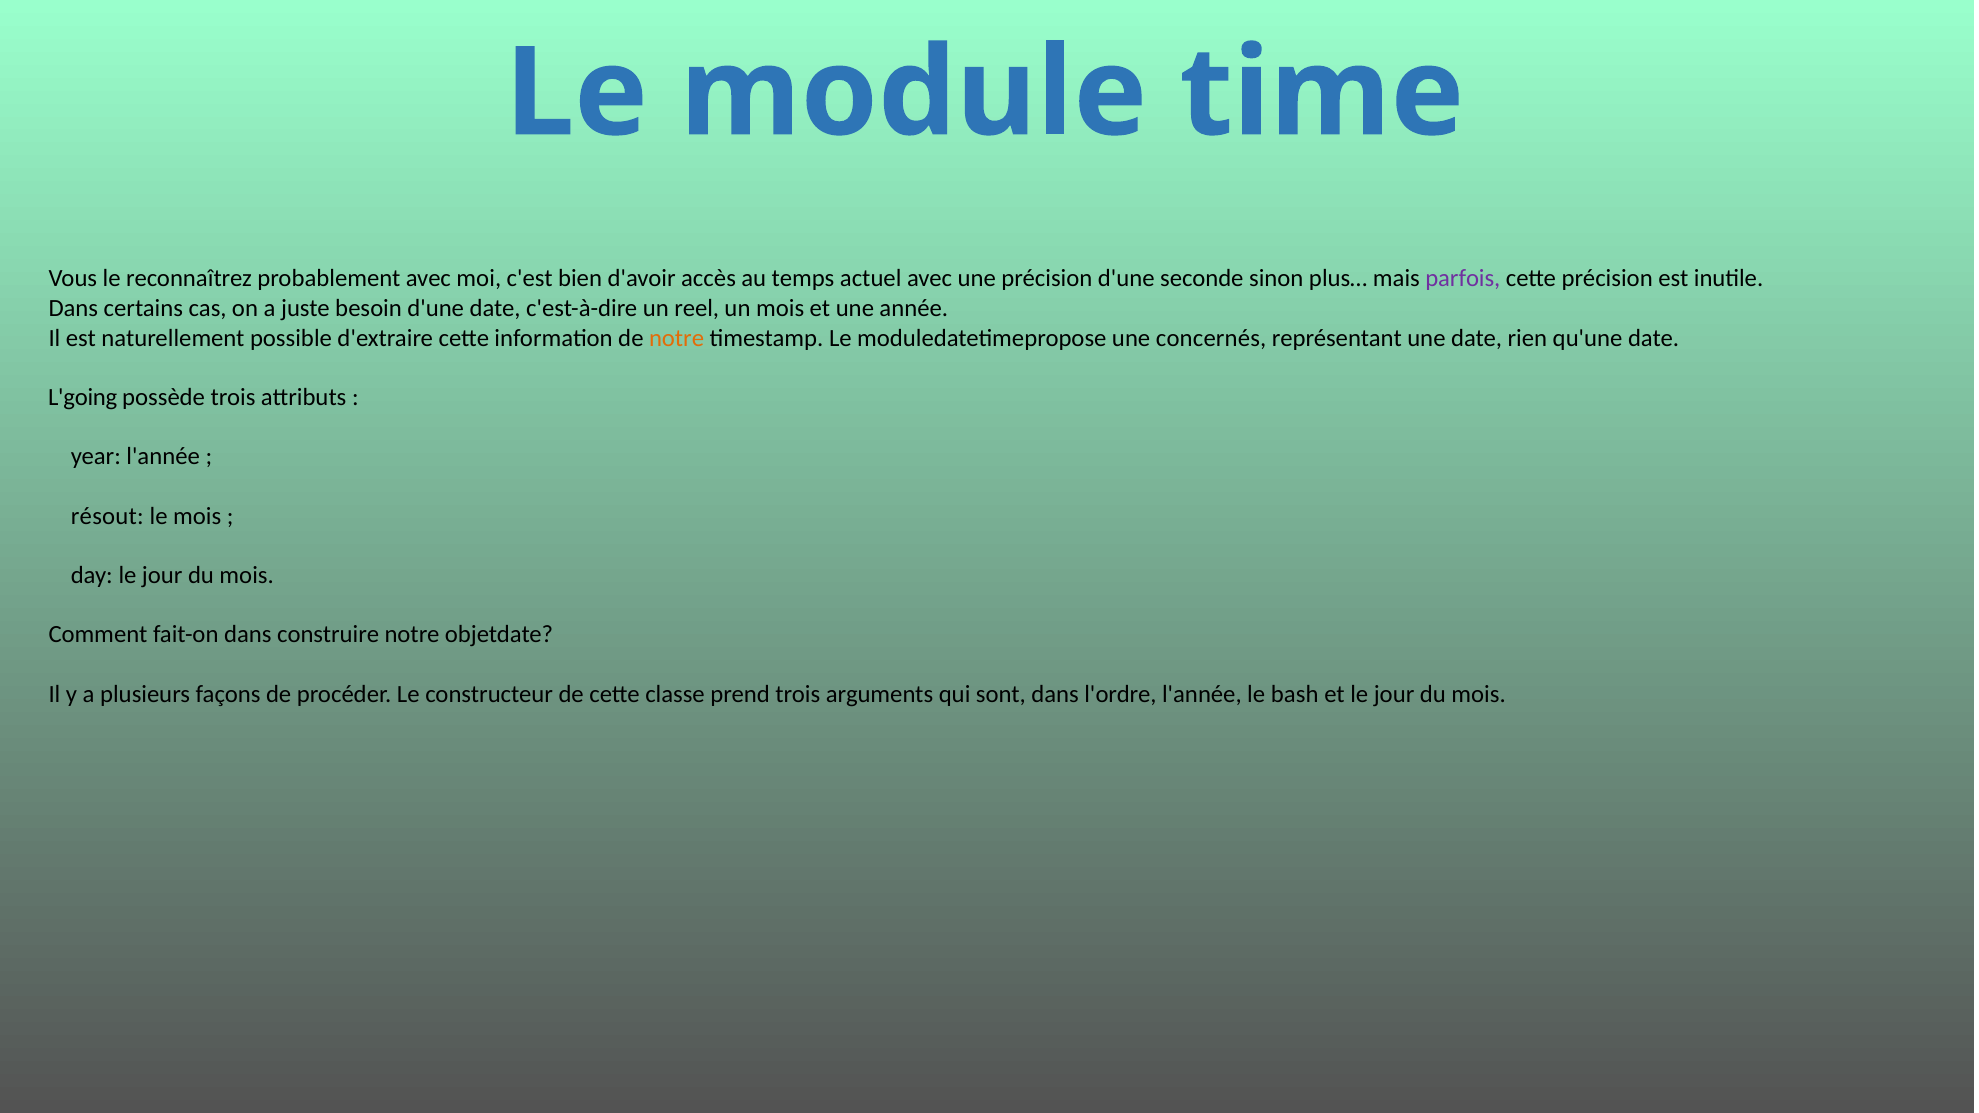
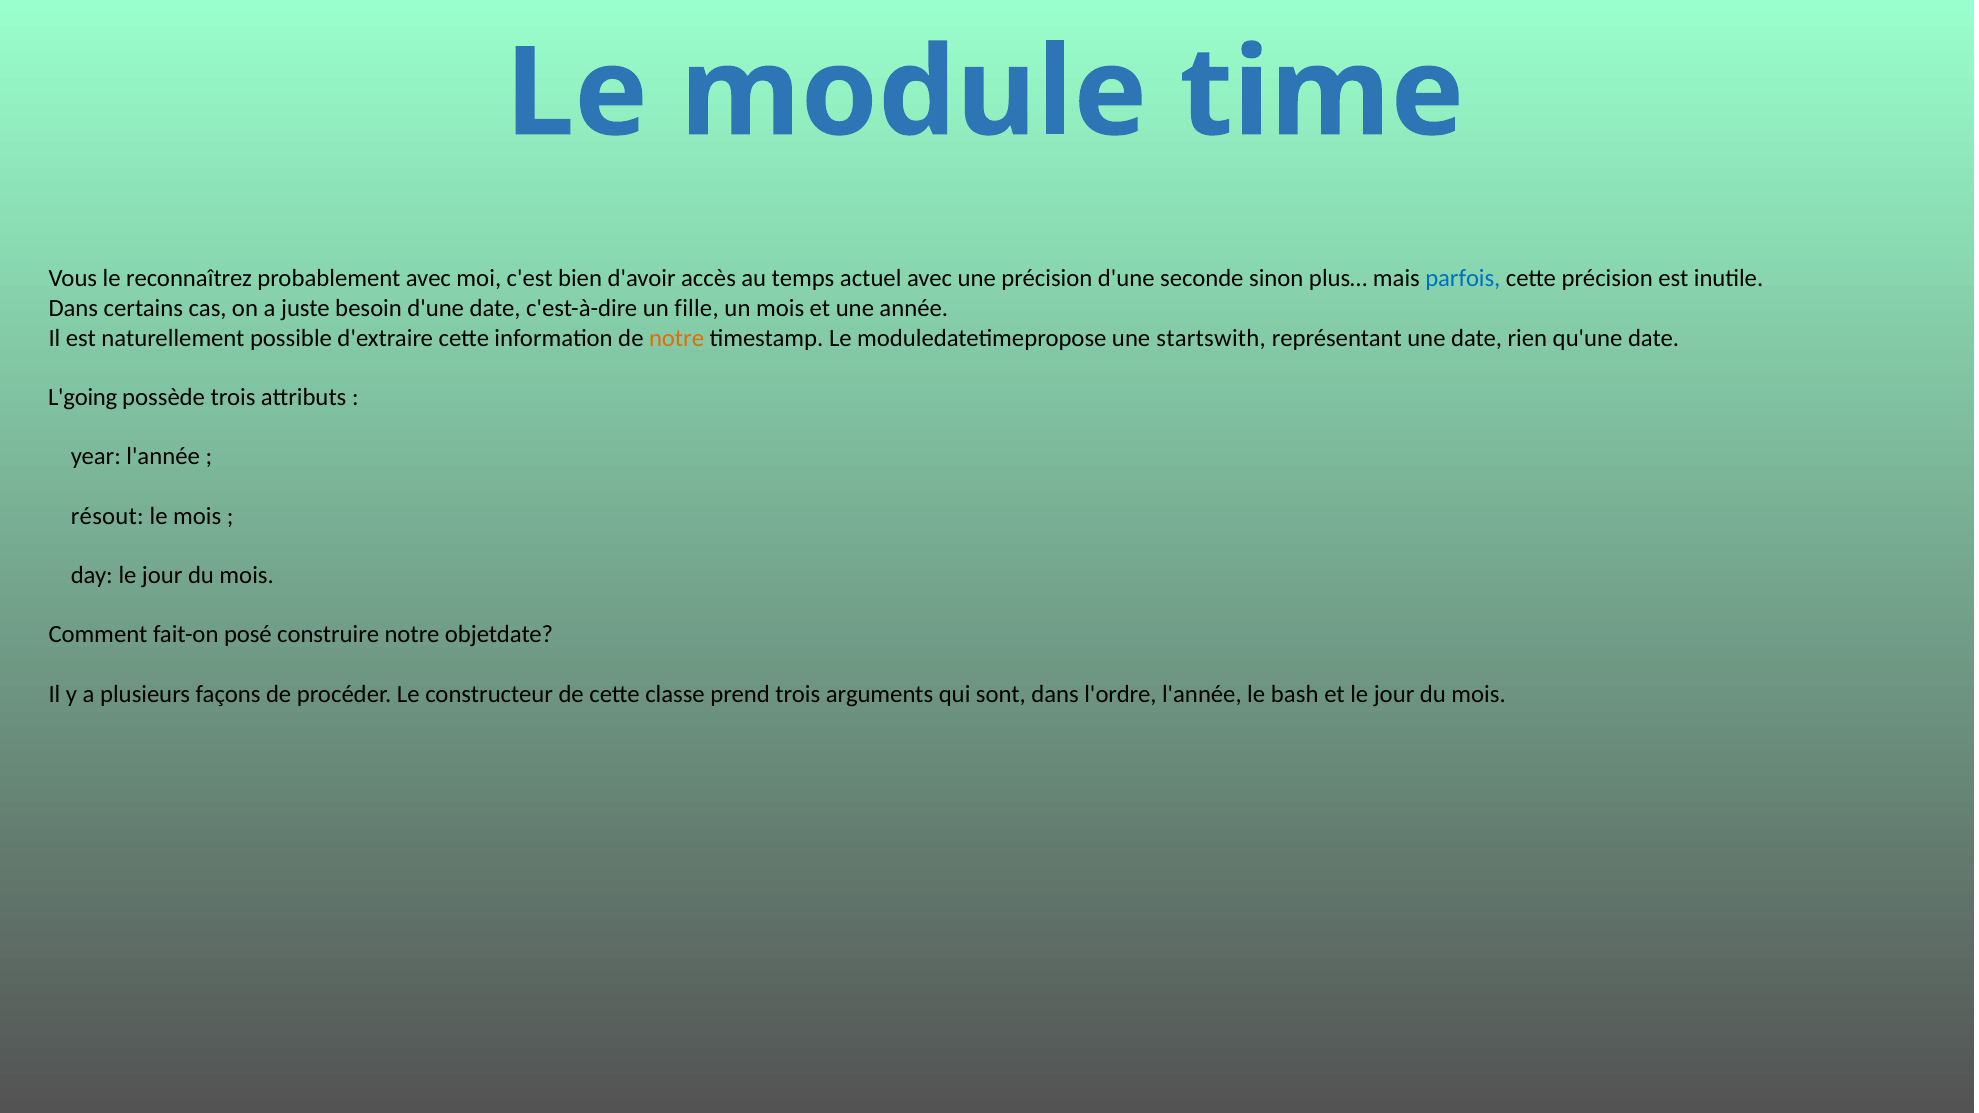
parfois colour: purple -> blue (1463, 279)
reel: reel -> fille (697, 308)
concernés: concernés -> startswith (1211, 338)
fait-on dans: dans -> posé (248, 635)
